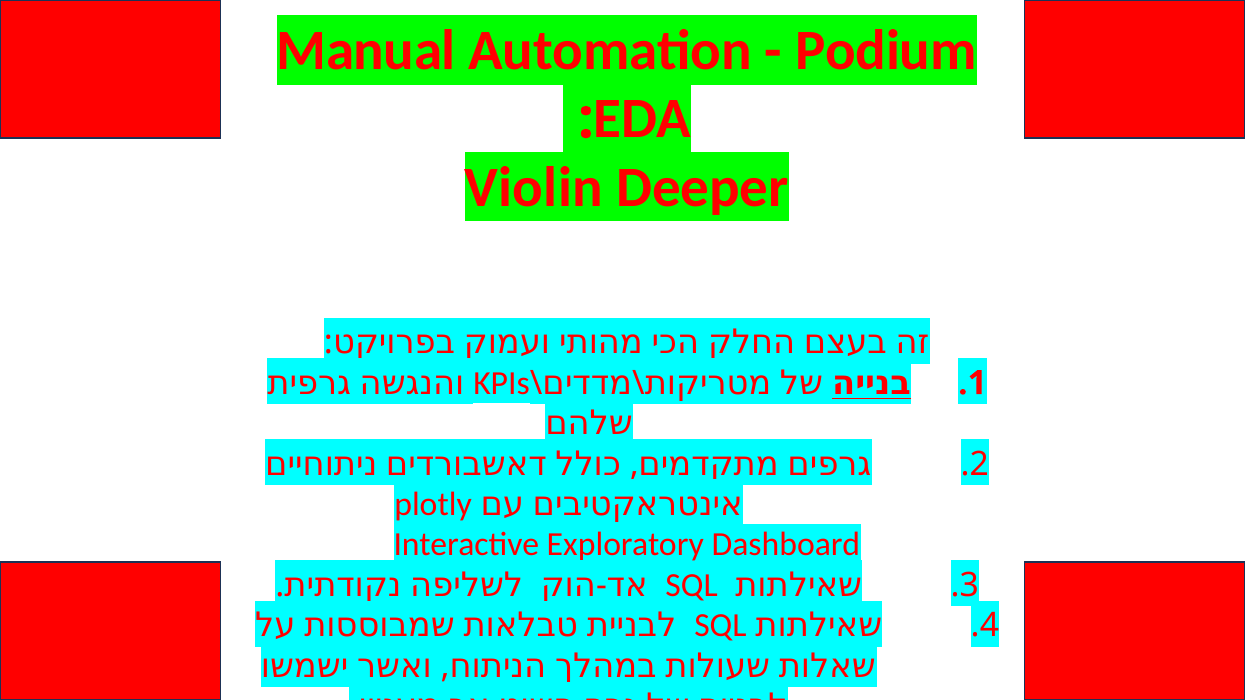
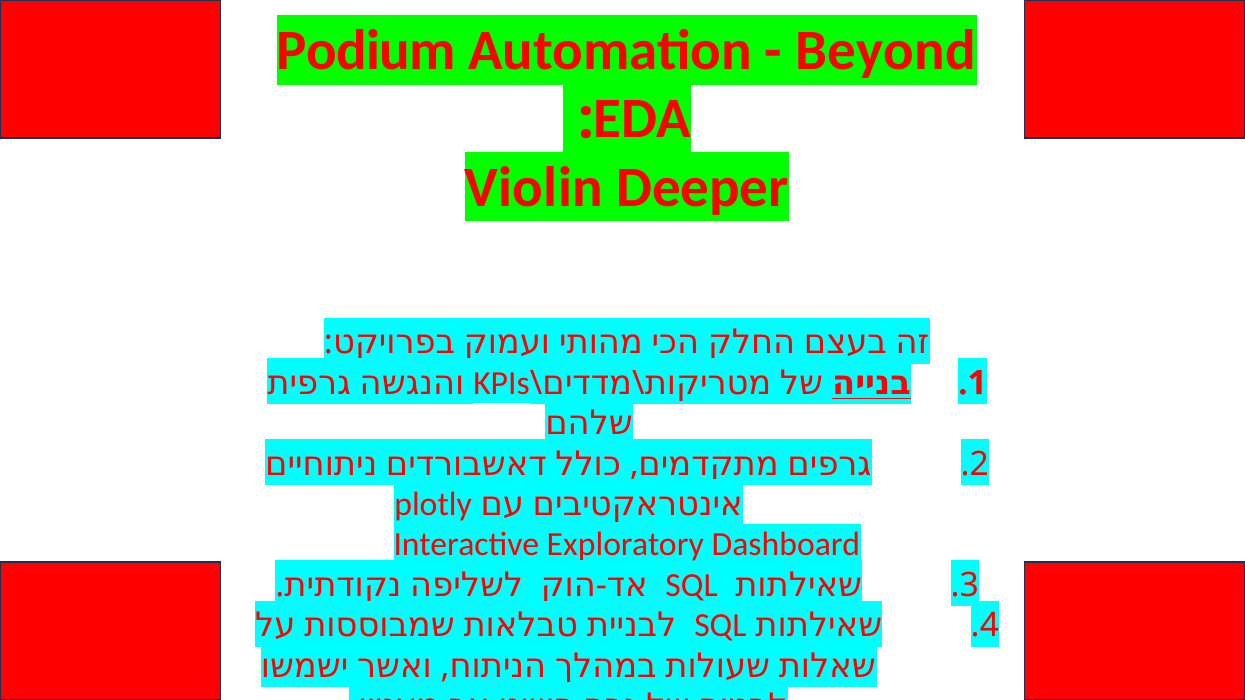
Manual: Manual -> Podium (366, 50)
Podium: Podium -> Beyond (886, 50)
